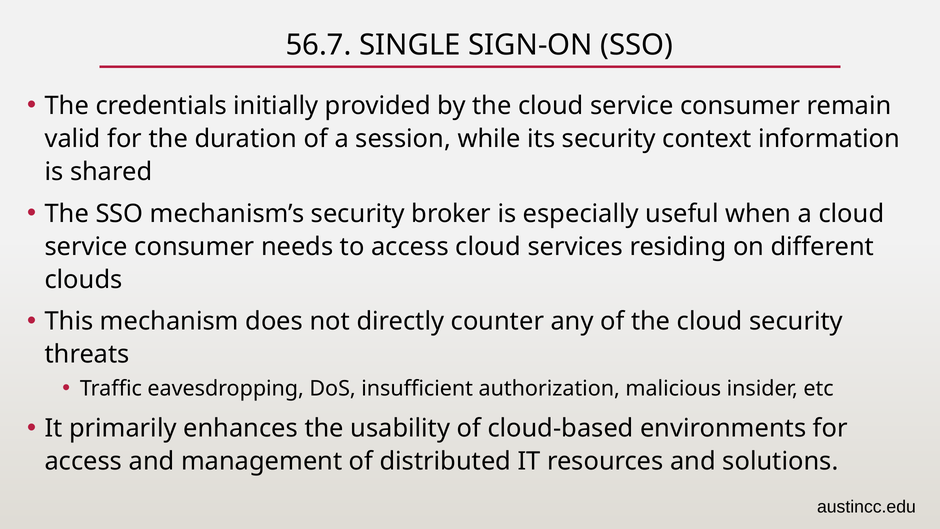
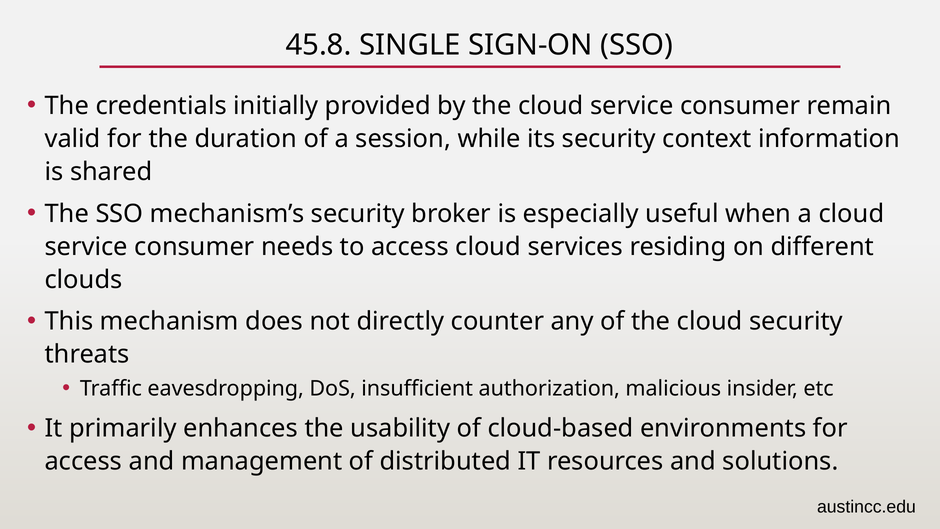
56.7: 56.7 -> 45.8 (319, 45)
